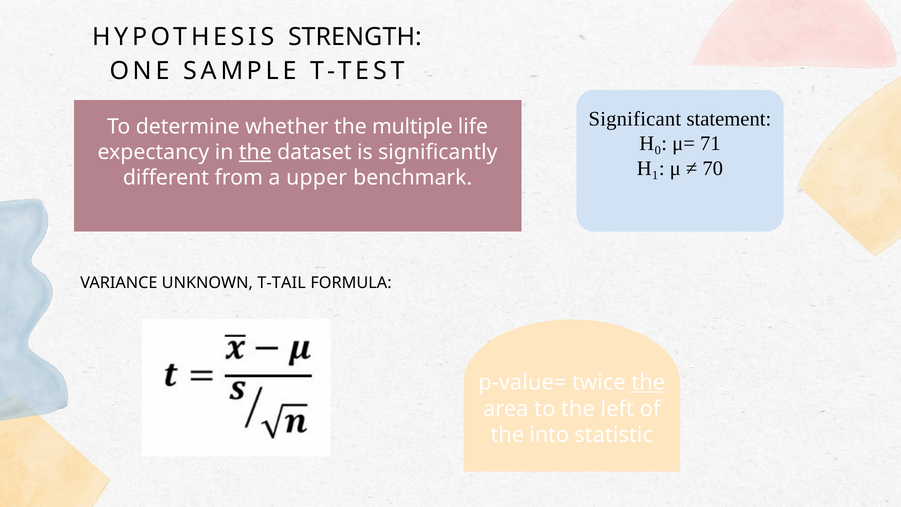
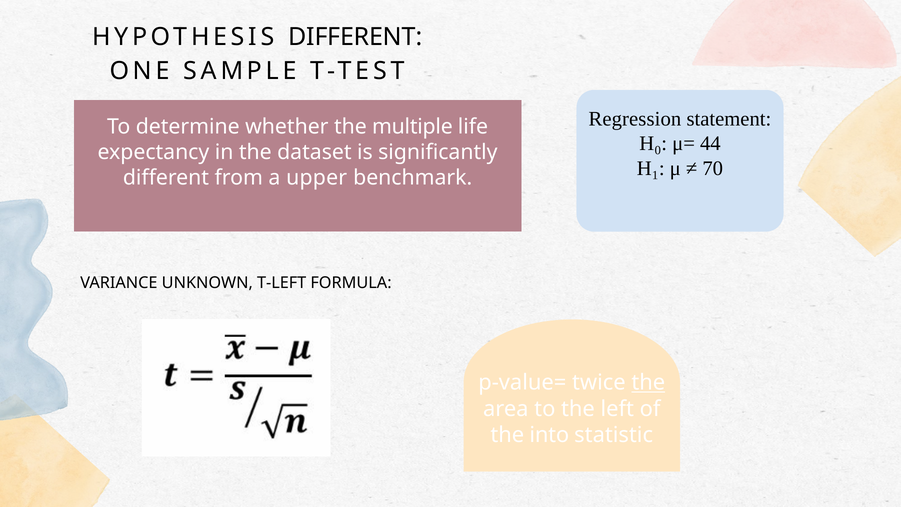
HYPOTHESIS STRENGTH: STRENGTH -> DIFFERENT (355, 37)
Significant: Significant -> Regression (635, 119)
71: 71 -> 44 (710, 144)
the underline: present -> none (255, 152)
T-TAIL: T-TAIL -> T-LEFT (282, 283)
